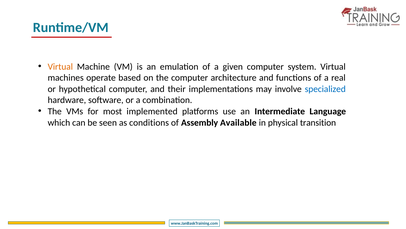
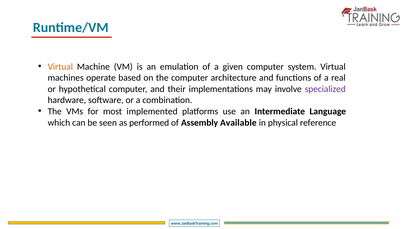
specialized colour: blue -> purple (325, 89)
conditions: conditions -> performed (149, 122)
transition: transition -> reference (318, 122)
